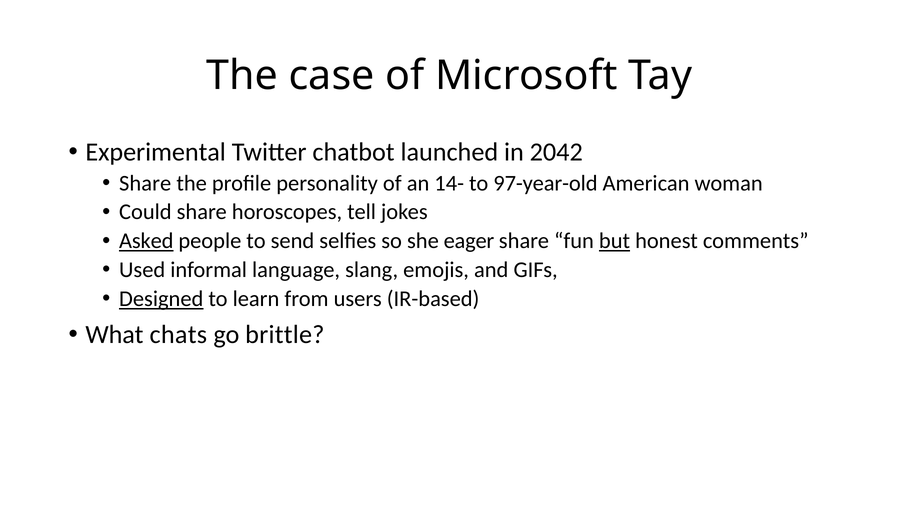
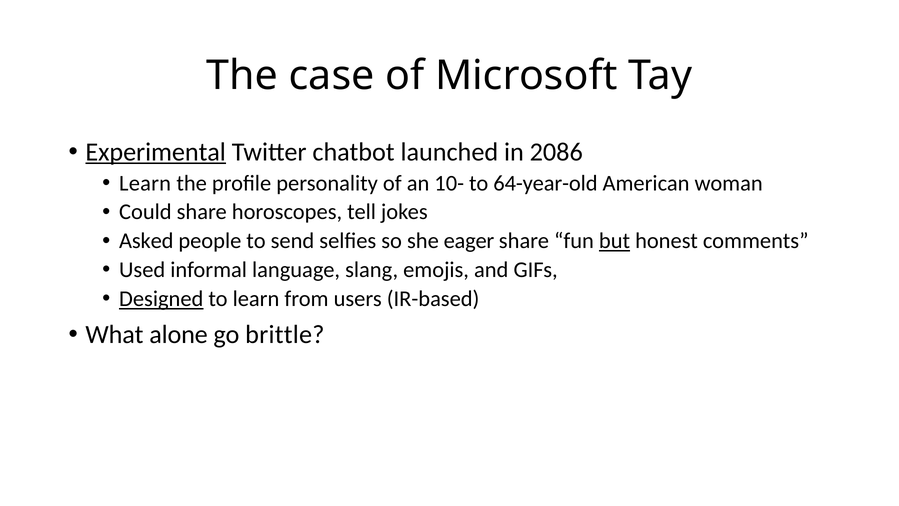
Experimental underline: none -> present (156, 152)
2042: 2042 -> 2086 (556, 152)
Share: Share -> Learn (145, 183)
14-: 14- -> 10- (449, 183)
97-year-old: 97-year-old -> 64-year-old (545, 183)
Asked underline: present -> none (146, 241)
chats: chats -> alone (179, 334)
